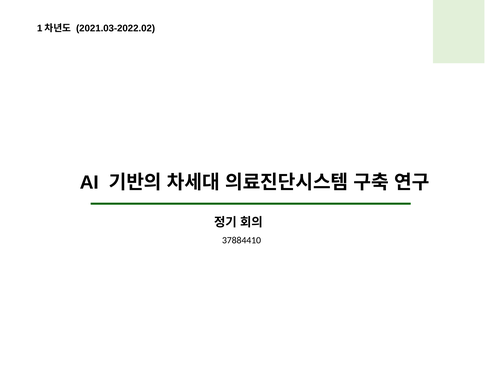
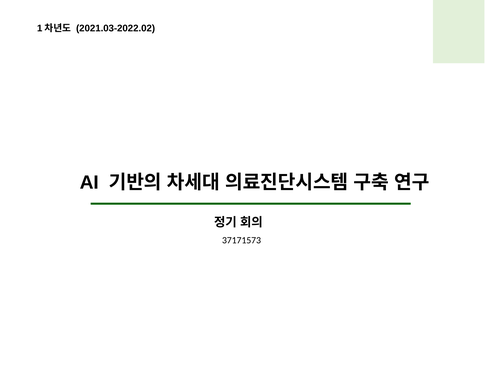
37884410: 37884410 -> 37171573 (242, 240)
